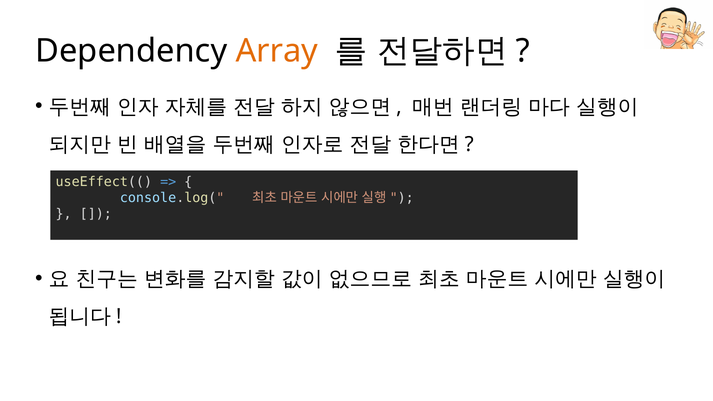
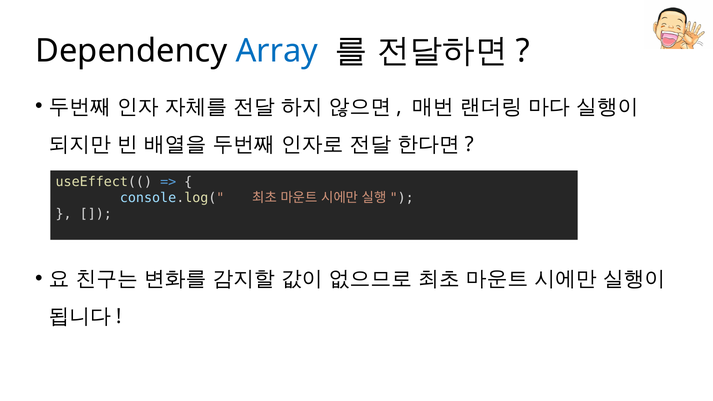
Array colour: orange -> blue (277, 51)
